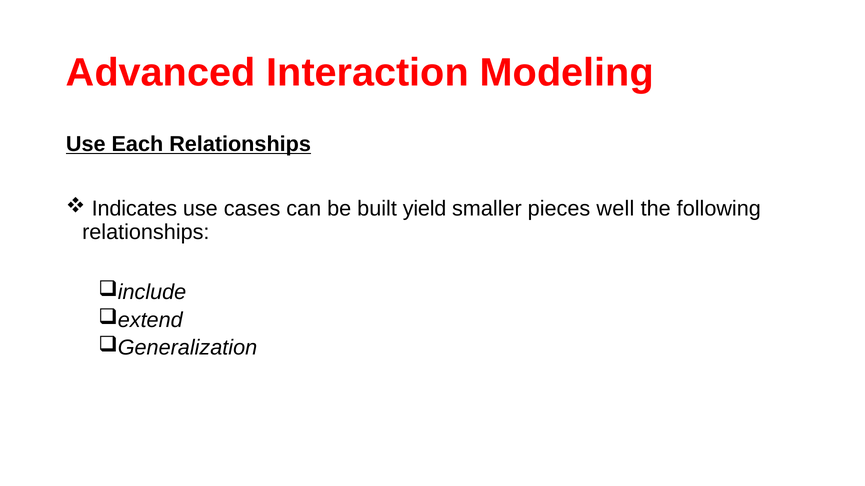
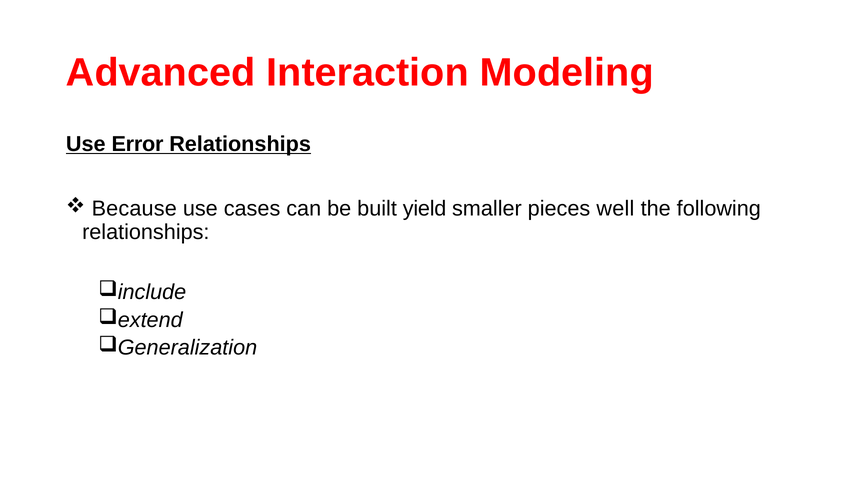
Each: Each -> Error (138, 144)
Indicates: Indicates -> Because (134, 209)
